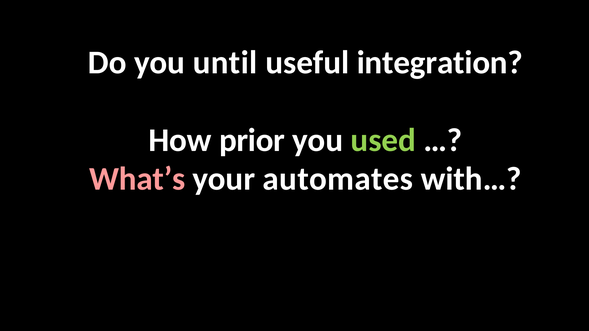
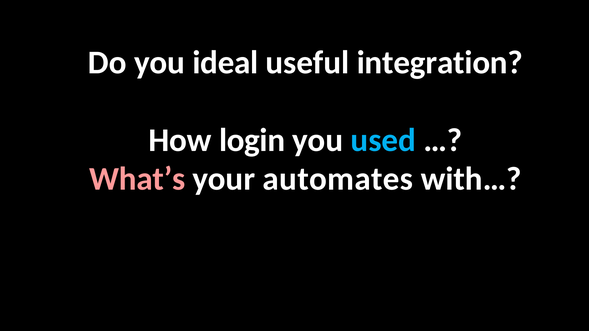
until: until -> ideal (225, 63)
prior: prior -> login (252, 140)
used colour: light green -> light blue (383, 140)
